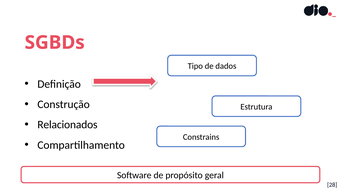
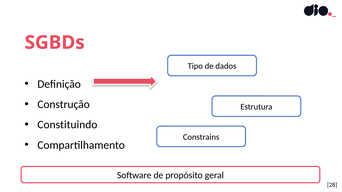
Relacionados: Relacionados -> Constituindo (67, 125)
